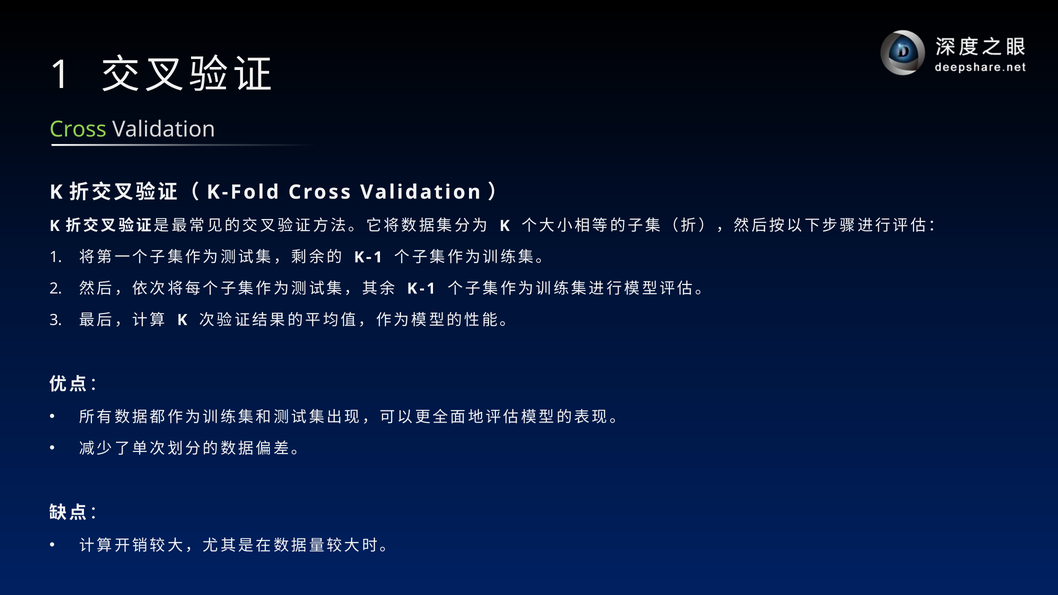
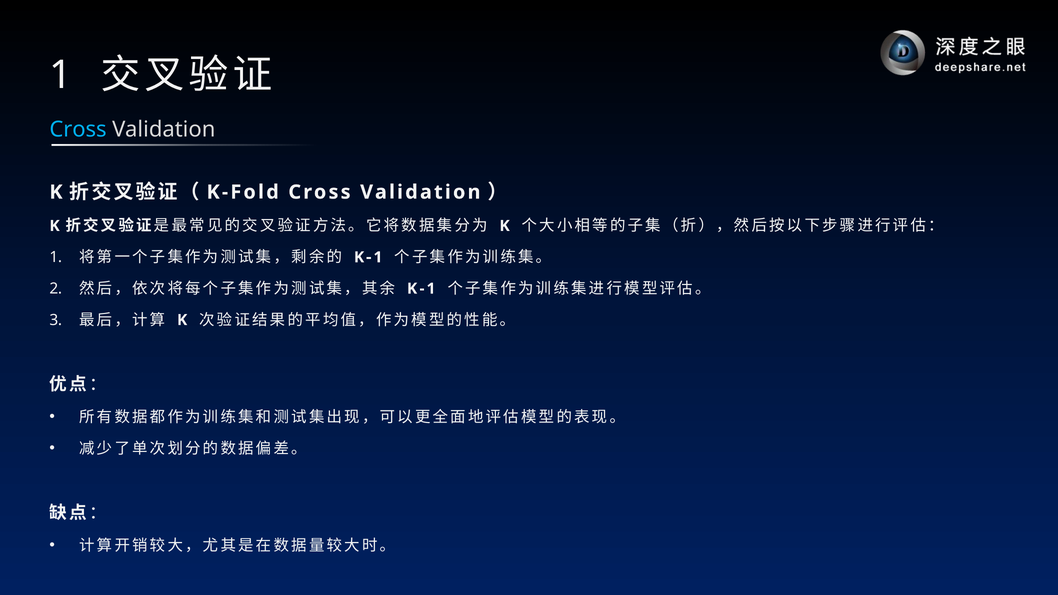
Cross colour: light green -> light blue (78, 129)
